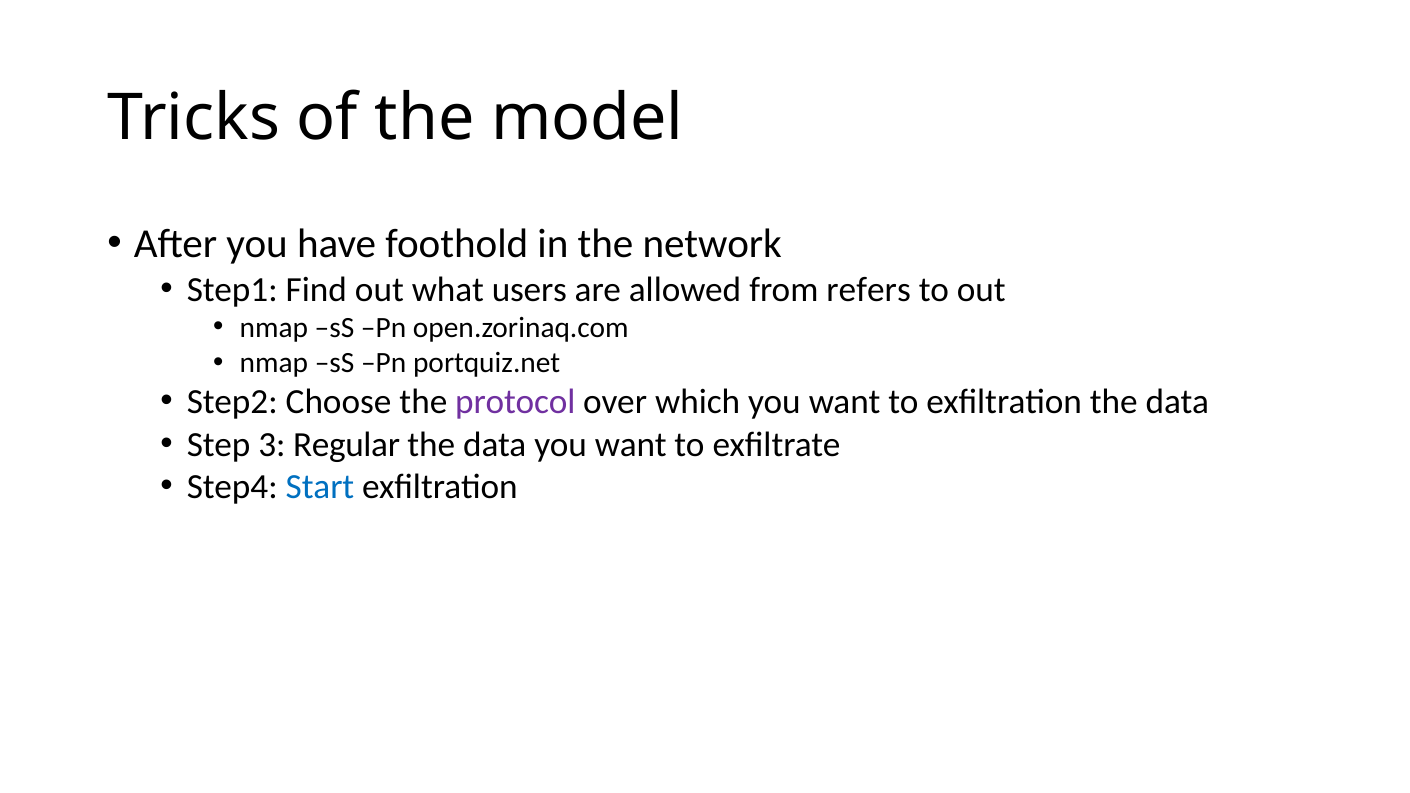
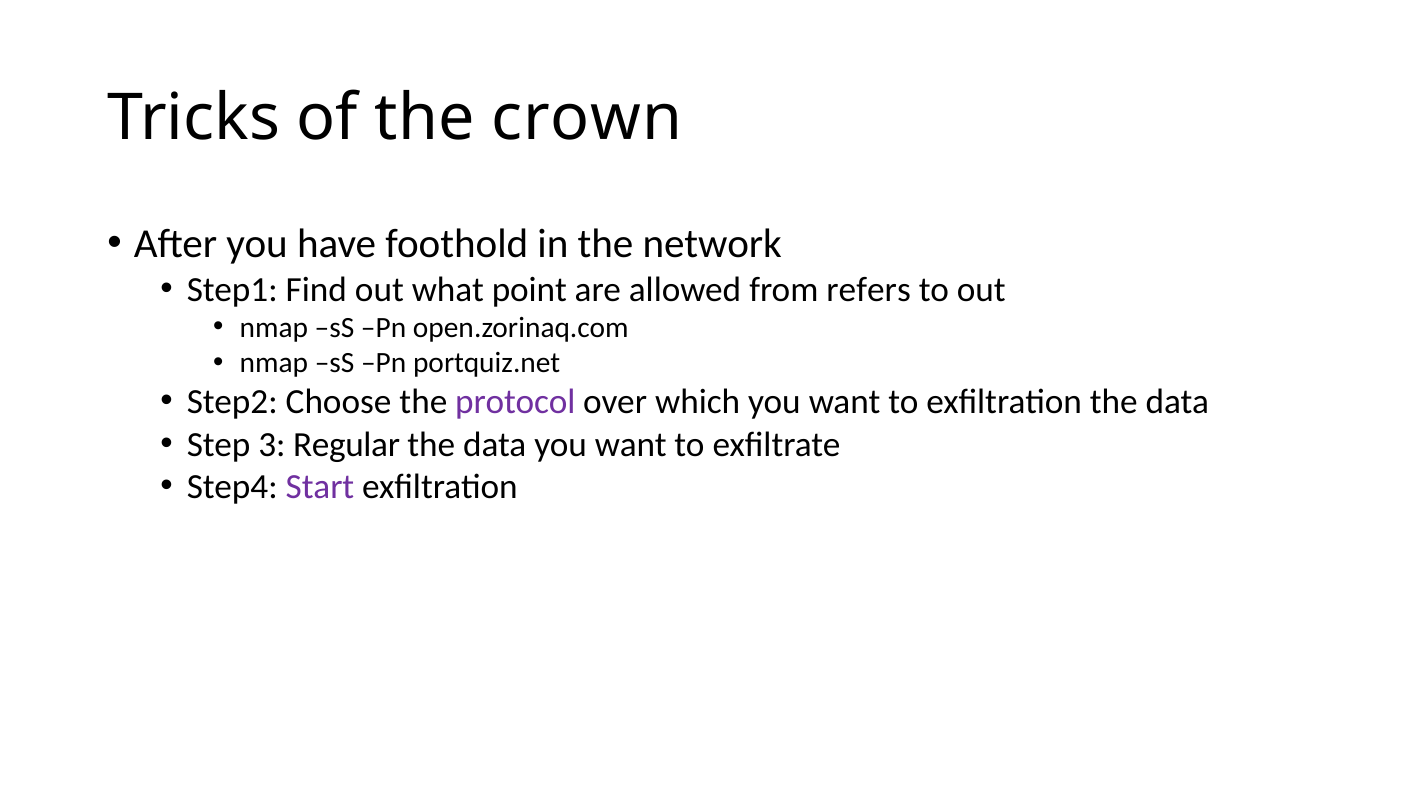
model: model -> crown (587, 118)
users: users -> point (529, 289)
Start colour: blue -> purple (320, 487)
